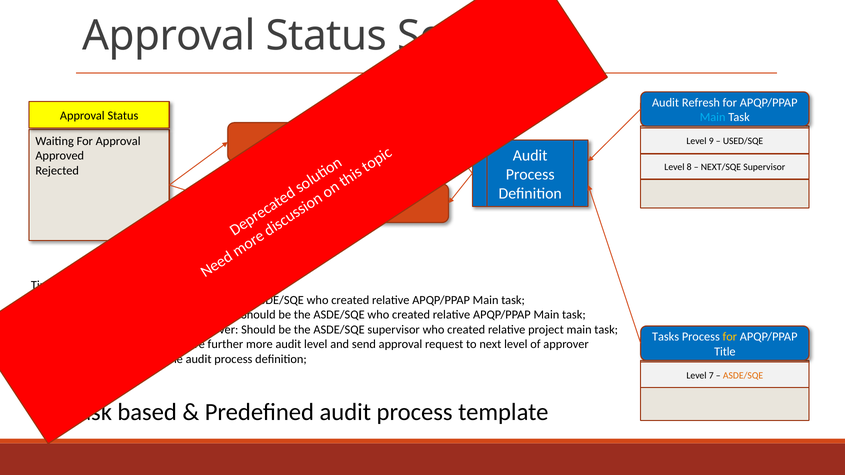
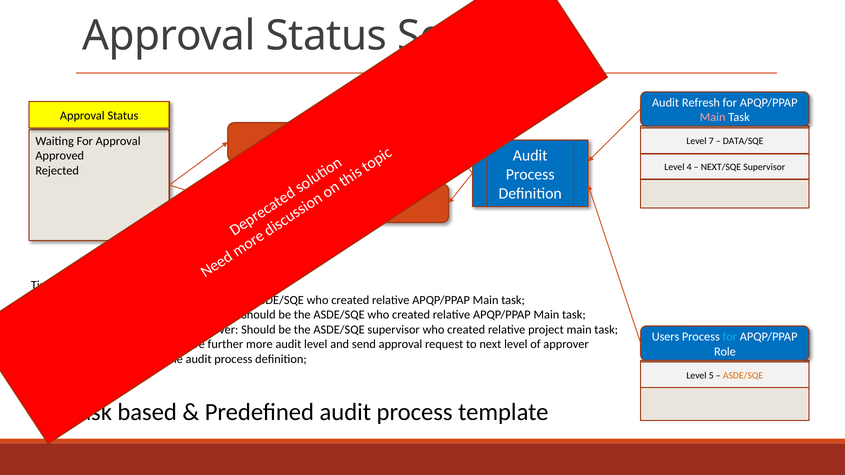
Main colour: light blue -> pink (713, 117)
9: 9 -> 7 (711, 141)
USED/SQE: USED/SQE -> DATA/SQE (743, 141)
Level 8: 8 -> 4 (689, 167)
Tasks: Tasks -> Users (666, 337)
for colour: yellow -> light blue (730, 337)
Title: Title -> Role (725, 352)
7: 7 -> 5 (711, 376)
